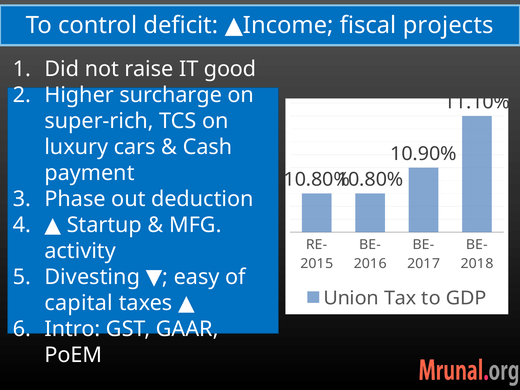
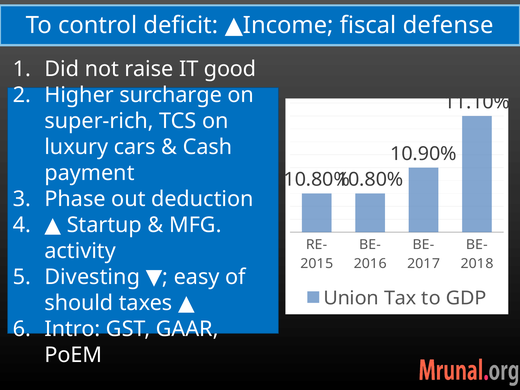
projects: projects -> defense (448, 25)
capital: capital -> should (79, 303)
